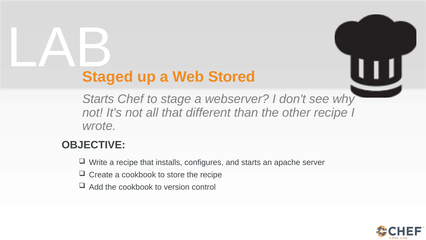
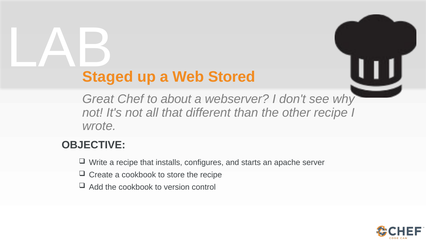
Starts: Starts -> Great (98, 99)
stage: stage -> about (176, 99)
